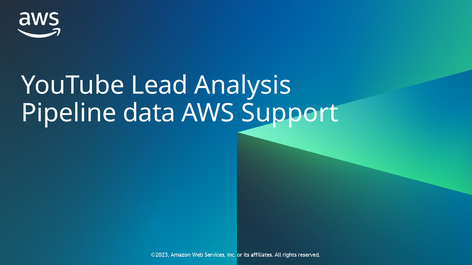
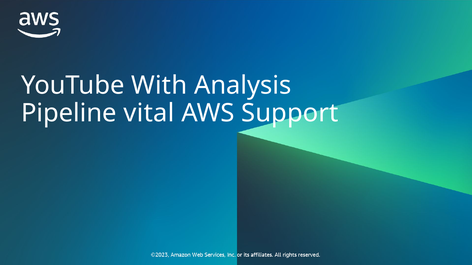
Lead: Lead -> With (159, 86)
data: data -> vital (149, 113)
